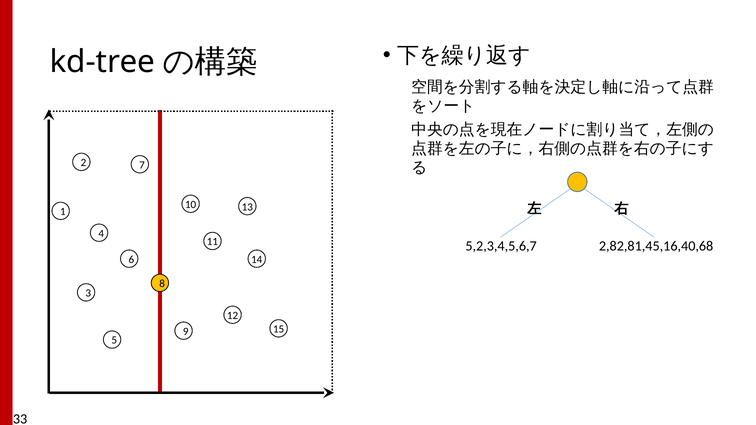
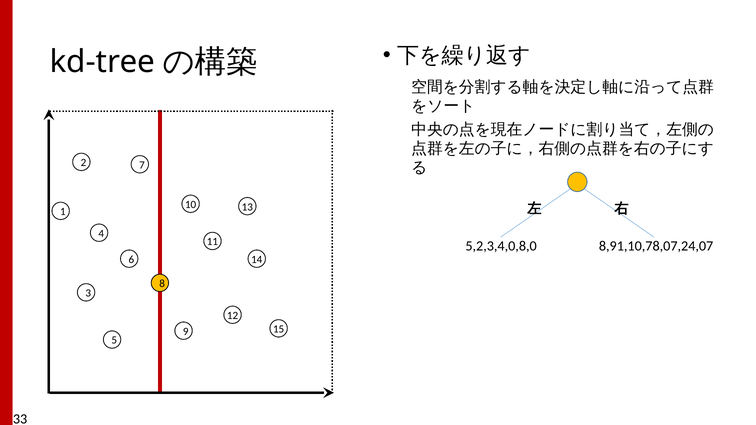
5,2,3,4,5,6,7: 5,2,3,4,5,6,7 -> 5,2,3,4,0,8,0 (501, 246)
2,82,81,45,16,40,68: 2,82,81,45,16,40,68 -> 8,91,10,78,07,24,07 (656, 246)
